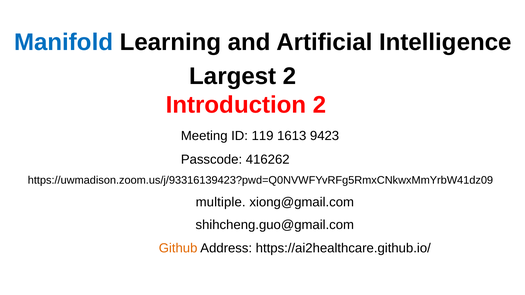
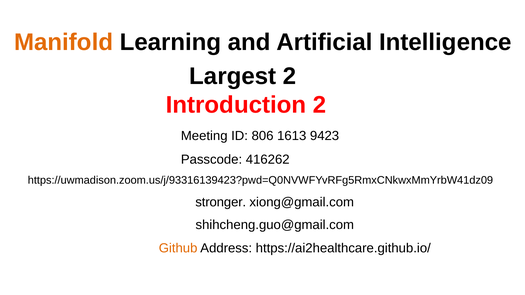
Manifold colour: blue -> orange (64, 42)
119: 119 -> 806 (263, 136)
multiple: multiple -> stronger (221, 202)
